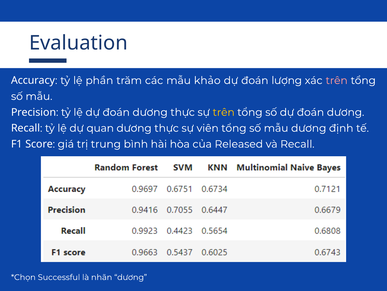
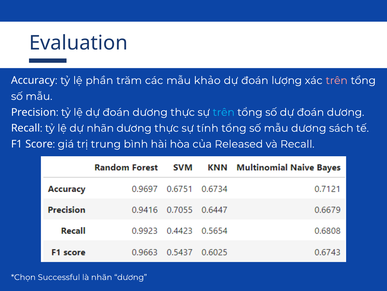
trên colour: yellow -> light blue (224, 112)
dự quan: quan -> nhãn (100, 128)
viên: viên -> tính (208, 128)
định: định -> sách (341, 128)
